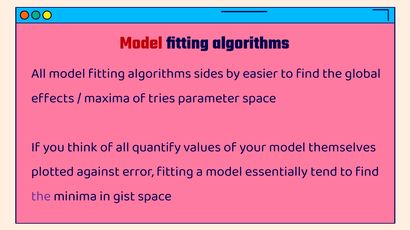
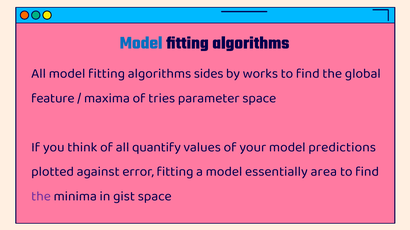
Model colour: red -> blue (141, 43)
easier: easier -> works (260, 74)
effects: effects -> feature (53, 98)
themselves: themselves -> predictions (342, 147)
tend: tend -> area (324, 172)
